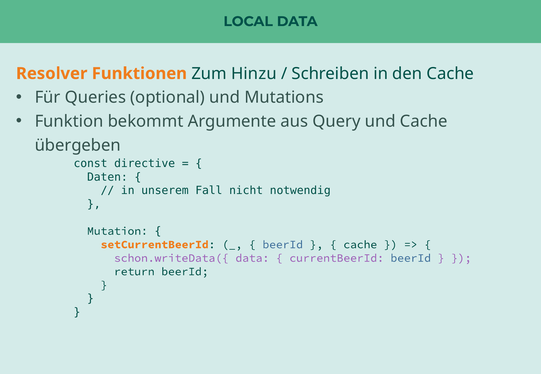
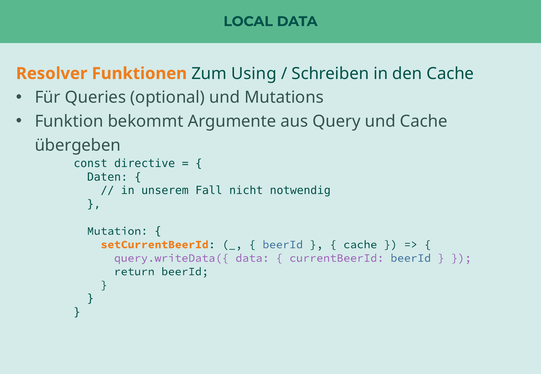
Hinzu: Hinzu -> Using (254, 74)
schon.writeData({: schon.writeData({ -> query.writeData({ (171, 258)
